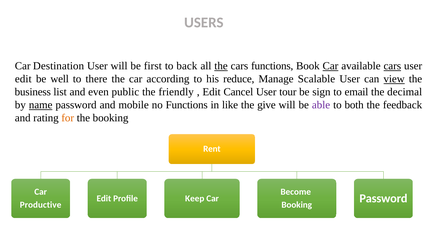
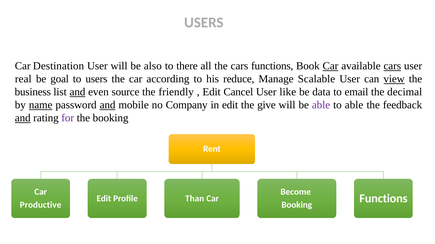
first: first -> also (153, 66)
back: back -> there (187, 66)
the underline: present -> none (221, 66)
edit: edit -> real (23, 79)
well: well -> goal (60, 79)
to there: there -> users (96, 79)
and underline: none -> present (77, 92)
public: public -> source (126, 92)
tour: tour -> like (288, 92)
sign: sign -> data (321, 92)
and underline: none -> present (108, 105)
no Functions: Functions -> Company (187, 105)
in like: like -> edit (230, 105)
to both: both -> able (354, 105)
and underline: none -> present (23, 118)
for colour: orange -> purple (68, 118)
Password: Password -> Functions (383, 199)
Keep: Keep -> Than (195, 199)
